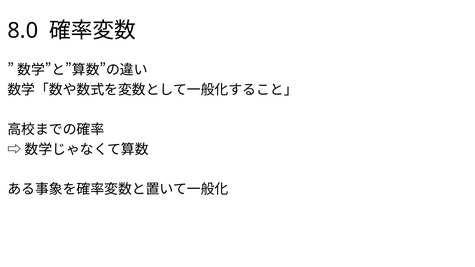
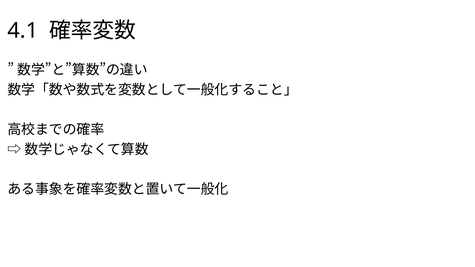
8.0: 8.0 -> 4.1 (23, 31)
